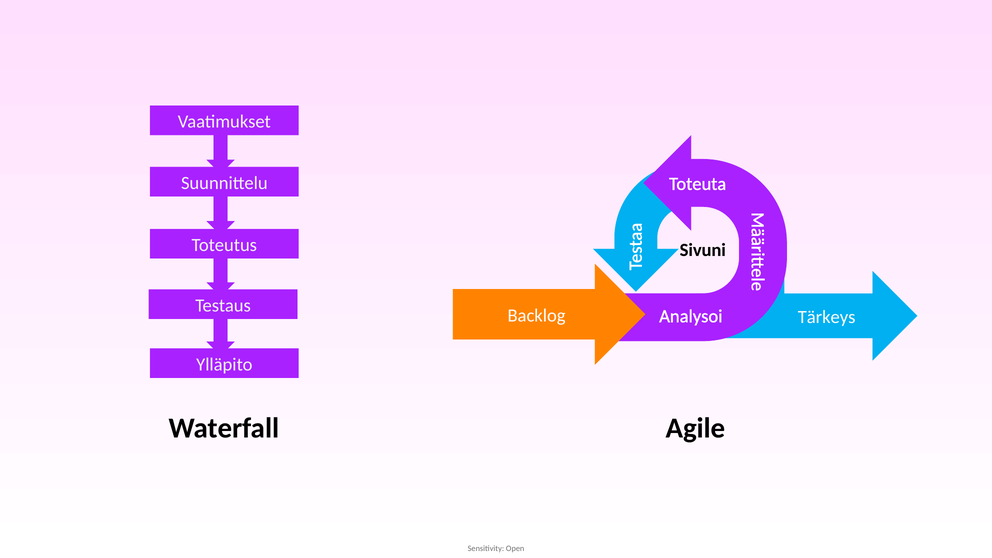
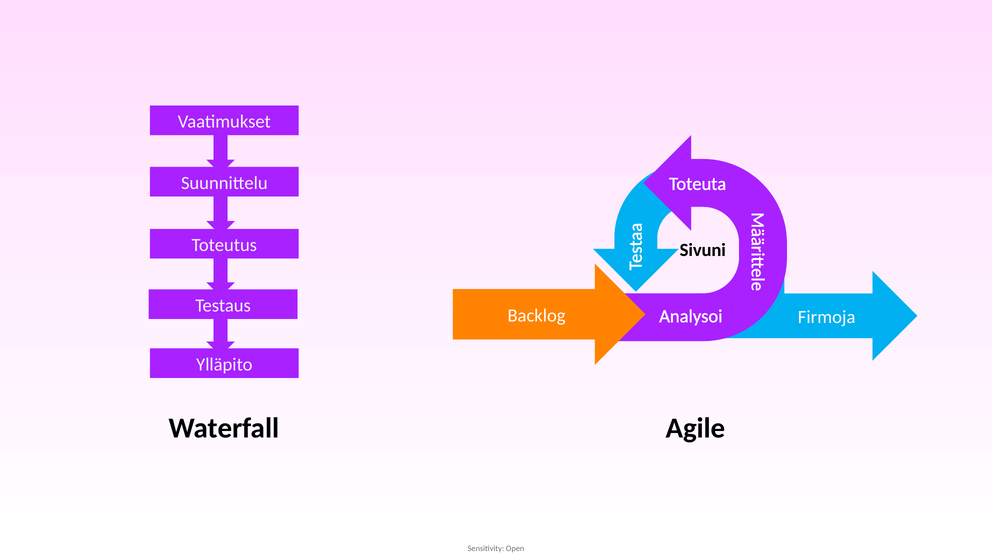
Tärkeys: Tärkeys -> Firmoja (827, 317)
